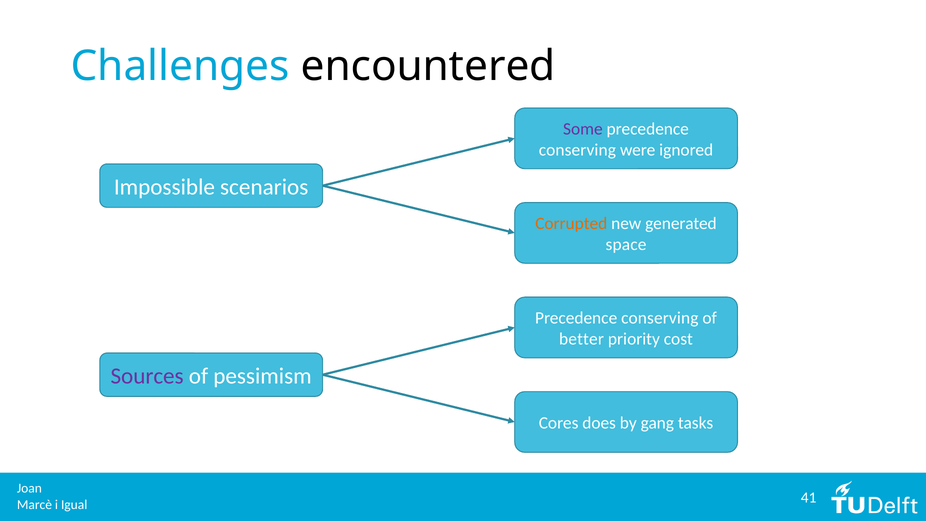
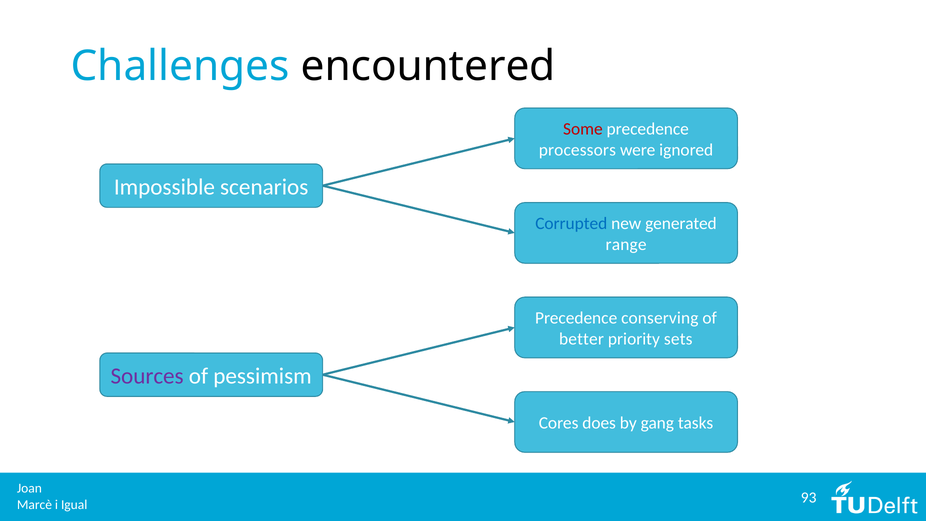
Some colour: purple -> red (583, 129)
conserving: conserving -> processors (577, 150)
Corrupted colour: orange -> blue (571, 224)
space: space -> range (626, 244)
cost: cost -> sets (678, 339)
41: 41 -> 93 (809, 498)
